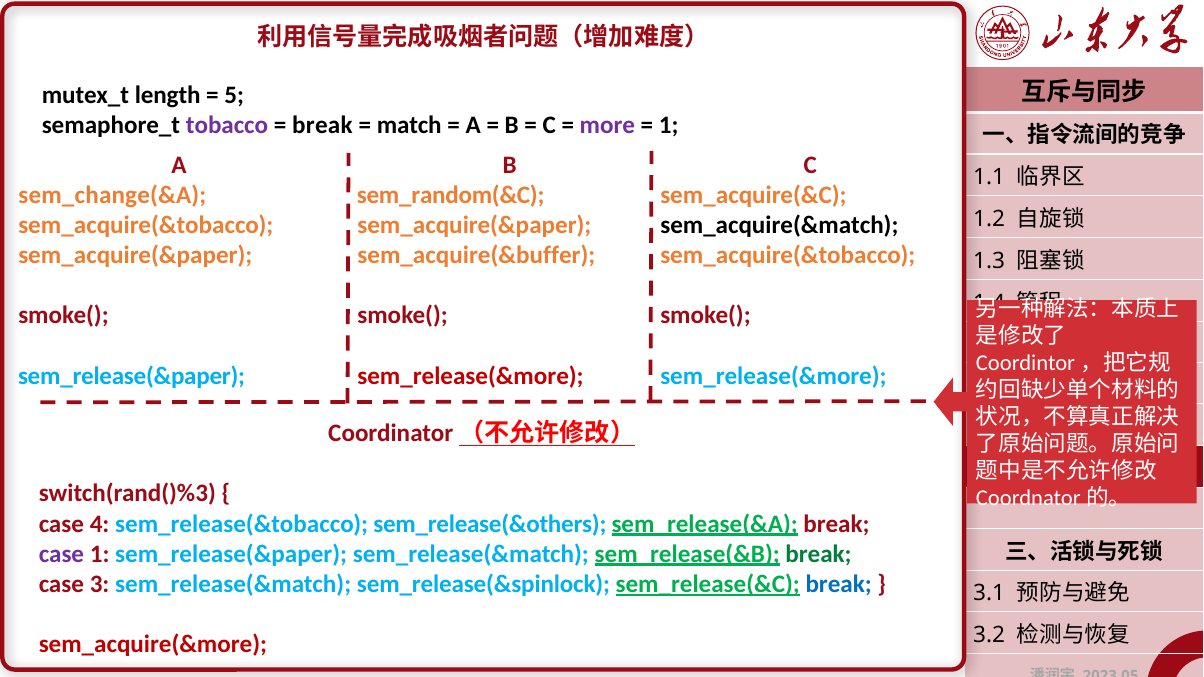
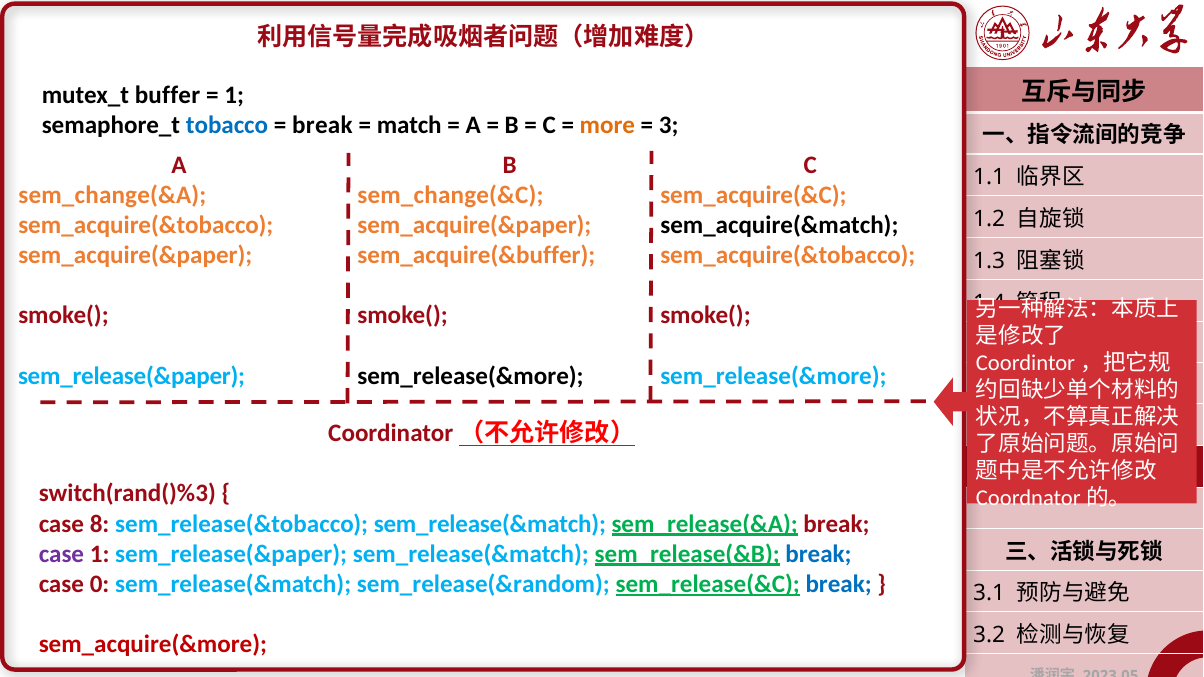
length: length -> buffer (167, 95)
5: 5 -> 1 (234, 95)
tobacco colour: purple -> blue (227, 125)
more colour: purple -> orange (607, 125)
1: 1 -> 3 (669, 125)
sem_random(&C: sem_random(&C -> sem_change(&C (450, 195)
sem_release(&more colour: red -> black (470, 376)
4: 4 -> 8 (100, 524)
sem_release(&tobacco sem_release(&others: sem_release(&others -> sem_release(&match (490, 524)
break colour: green -> blue (818, 554)
3: 3 -> 0 (100, 584)
sem_release(&spinlock: sem_release(&spinlock -> sem_release(&random (483, 584)
